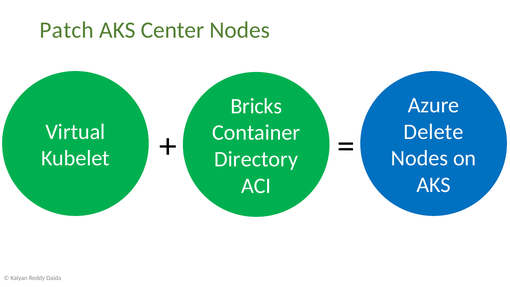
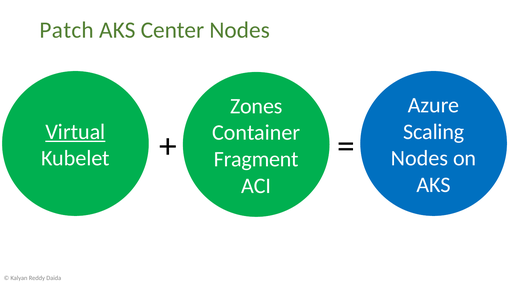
Bricks: Bricks -> Zones (256, 106)
Virtual underline: none -> present (75, 132)
Delete: Delete -> Scaling (434, 132)
Directory: Directory -> Fragment (256, 159)
